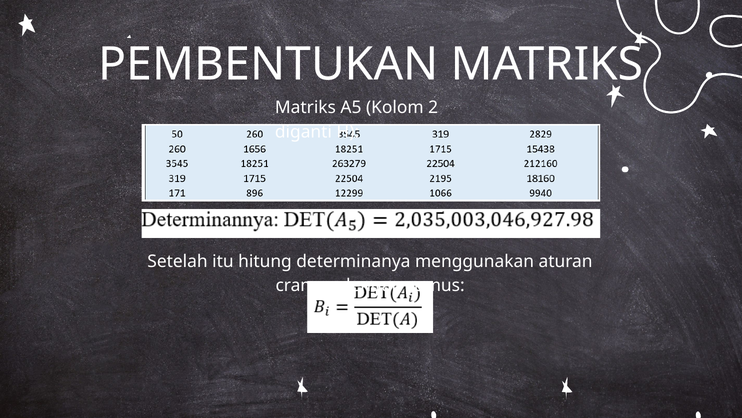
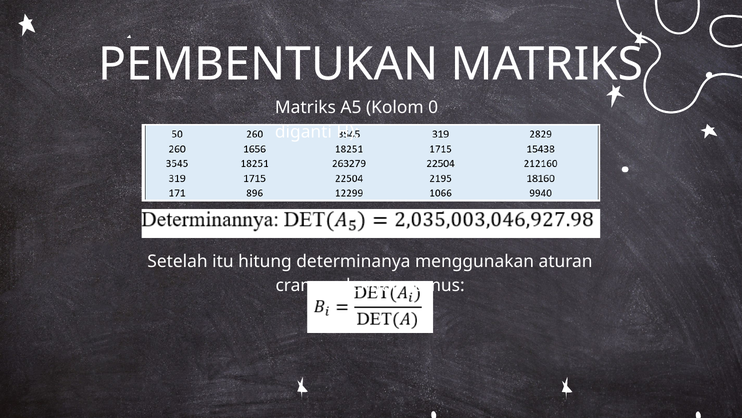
2: 2 -> 0 (433, 107)
